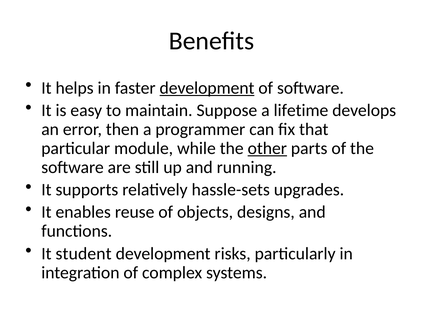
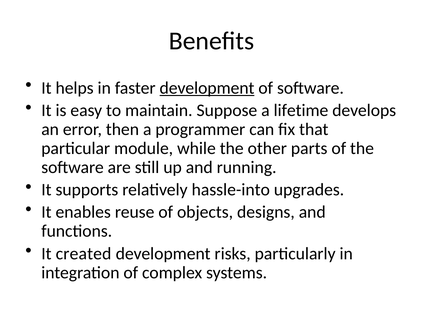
other underline: present -> none (267, 148)
hassle-sets: hassle-sets -> hassle-into (231, 190)
student: student -> created (84, 254)
